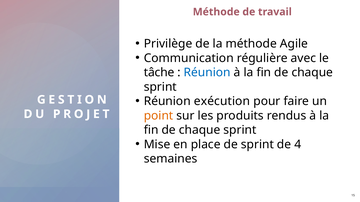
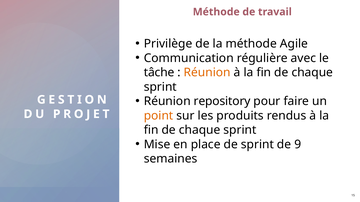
Réunion colour: blue -> orange (207, 73)
exécution: exécution -> repository (222, 102)
4: 4 -> 9 (298, 145)
